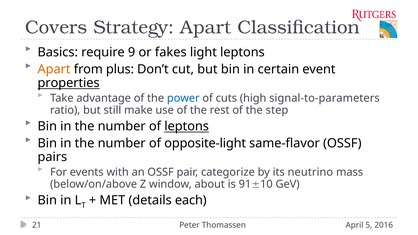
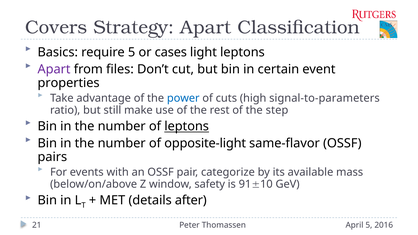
require 9: 9 -> 5 (132, 52)
fakes: fakes -> cases (171, 52)
Apart colour: orange -> purple (54, 69)
plus: plus -> files (120, 69)
properties underline: present -> none (69, 83)
neutrino: neutrino -> available (310, 172)
about: about -> safety (210, 184)
each: each -> after (191, 201)
